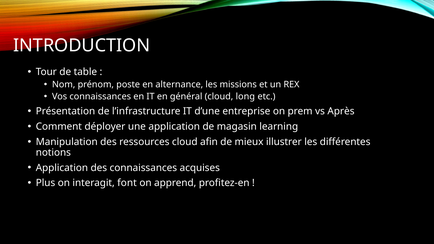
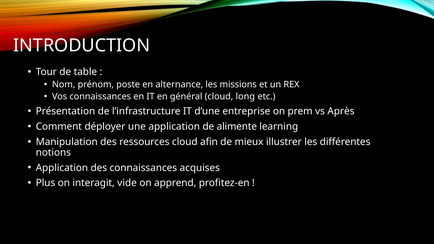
magasin: magasin -> alimente (237, 127)
font: font -> vide (127, 183)
